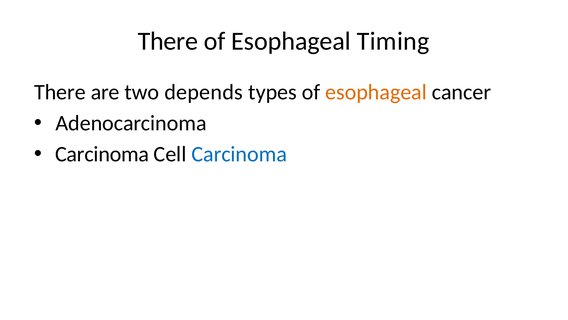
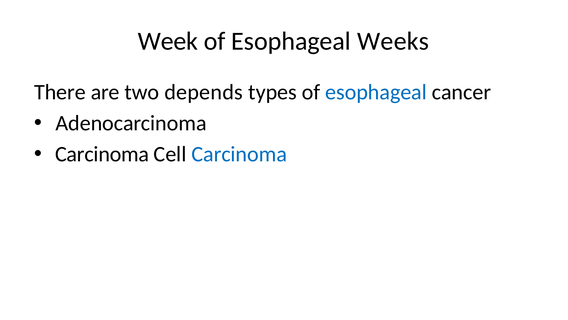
There: There -> Week (168, 41)
Timing: Timing -> Weeks (393, 41)
esophageal colour: orange -> blue (376, 92)
